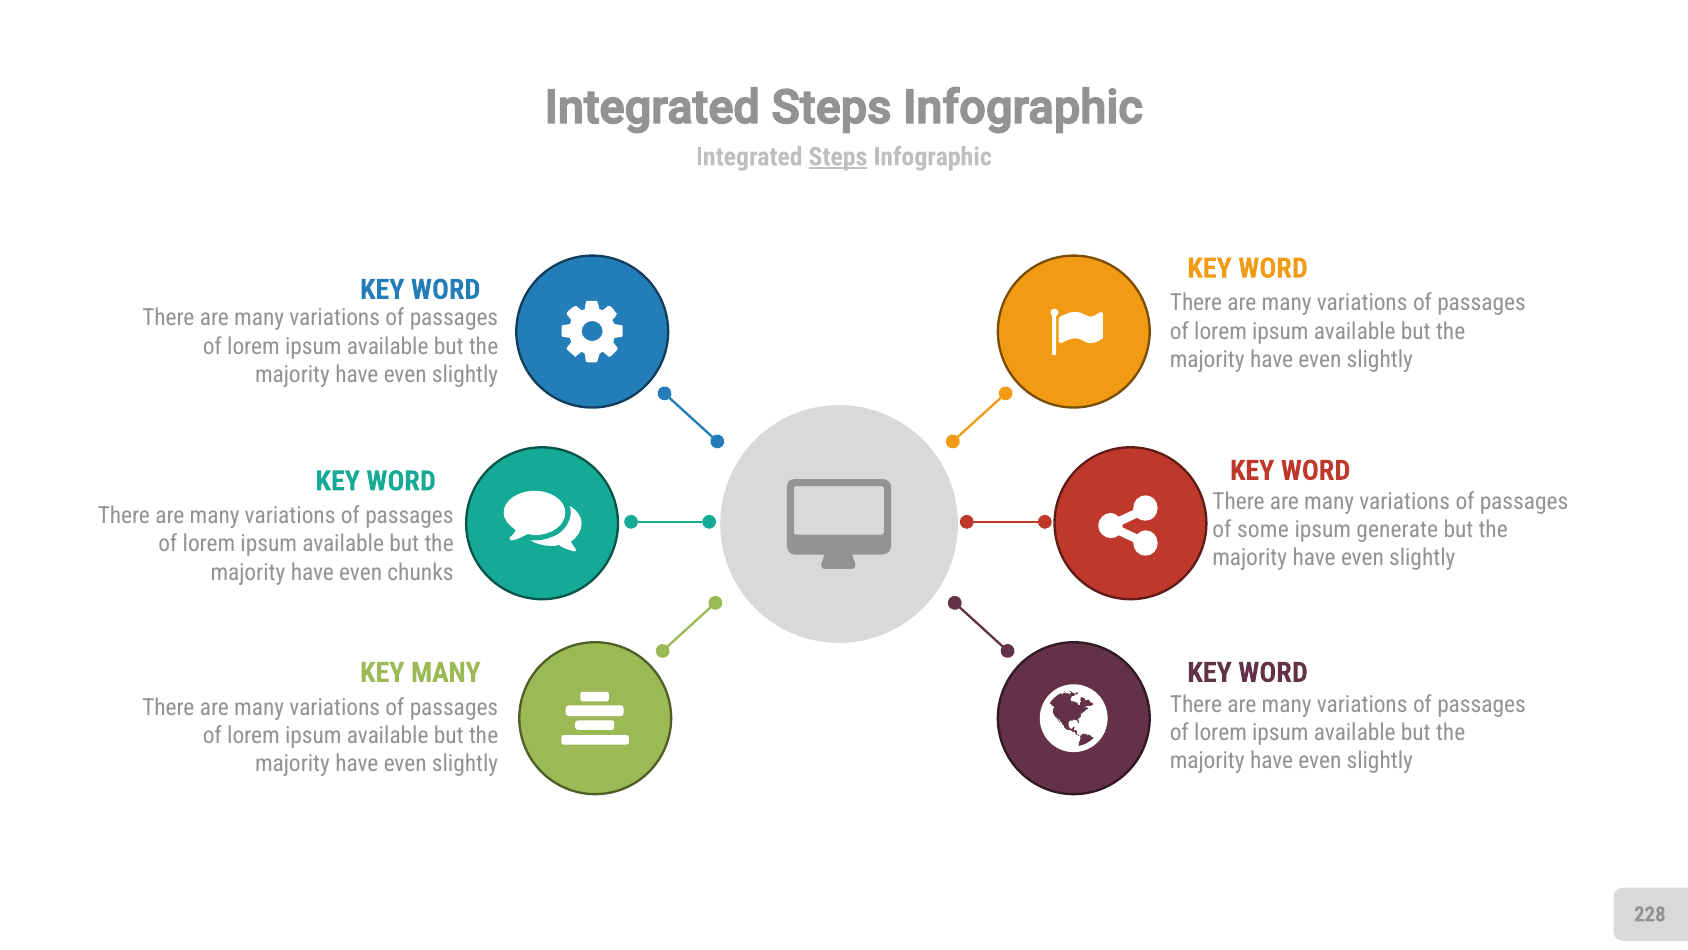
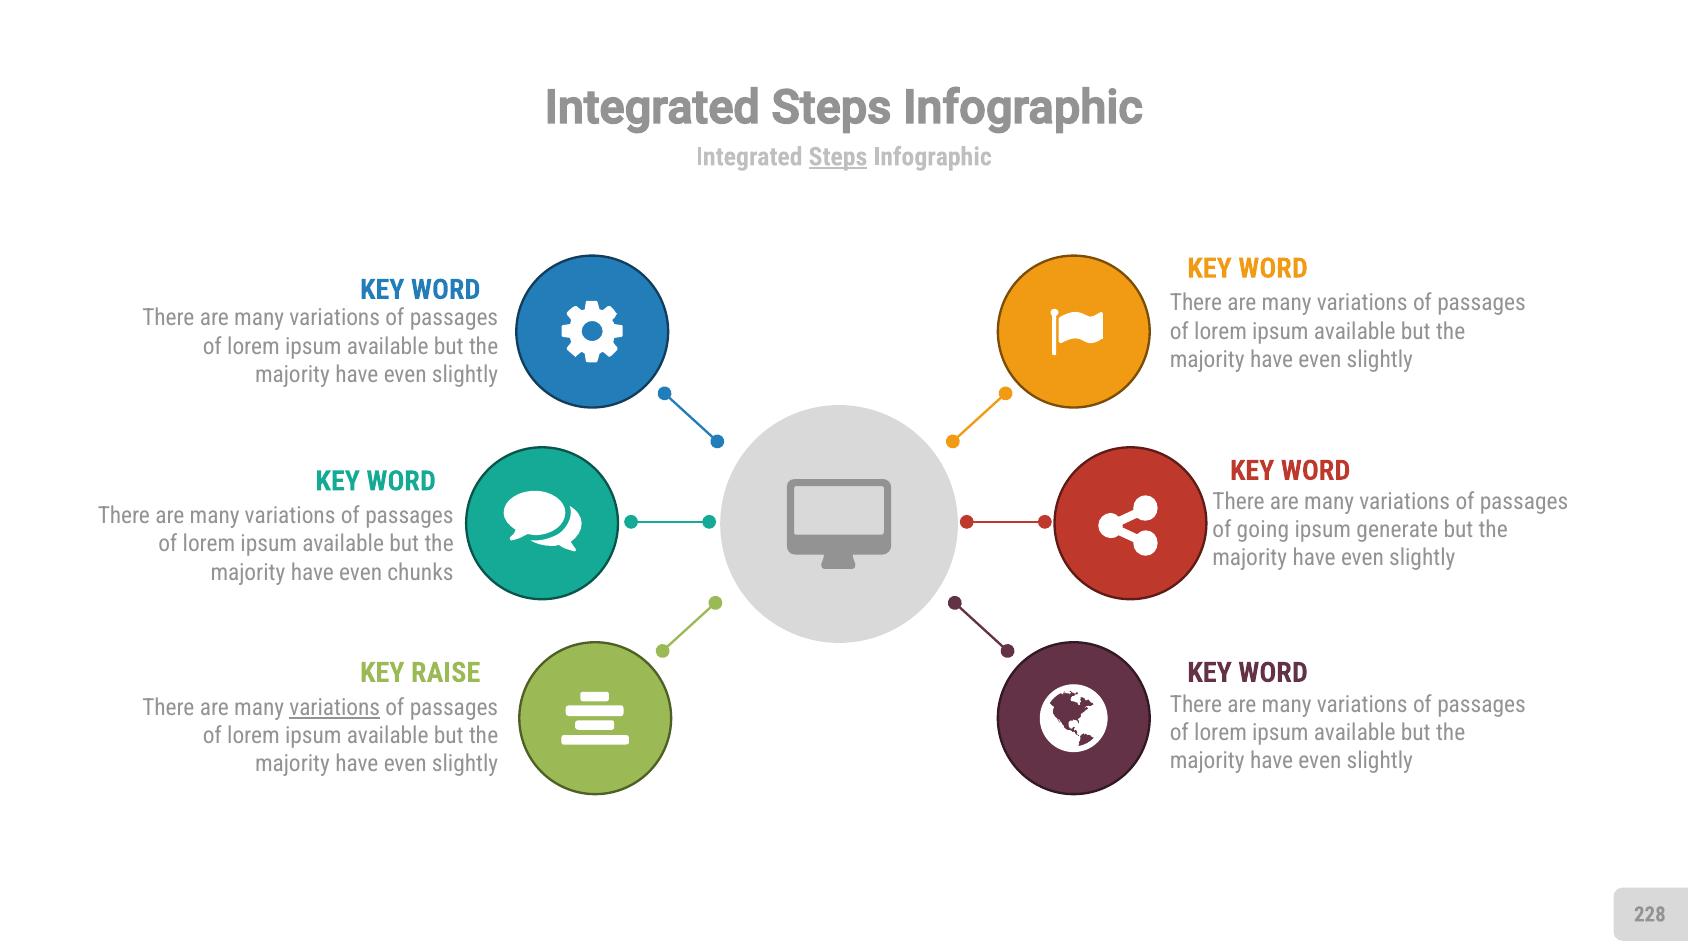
some: some -> going (1263, 530)
KEY MANY: MANY -> RAISE (446, 672)
variations underline: none -> present (335, 707)
